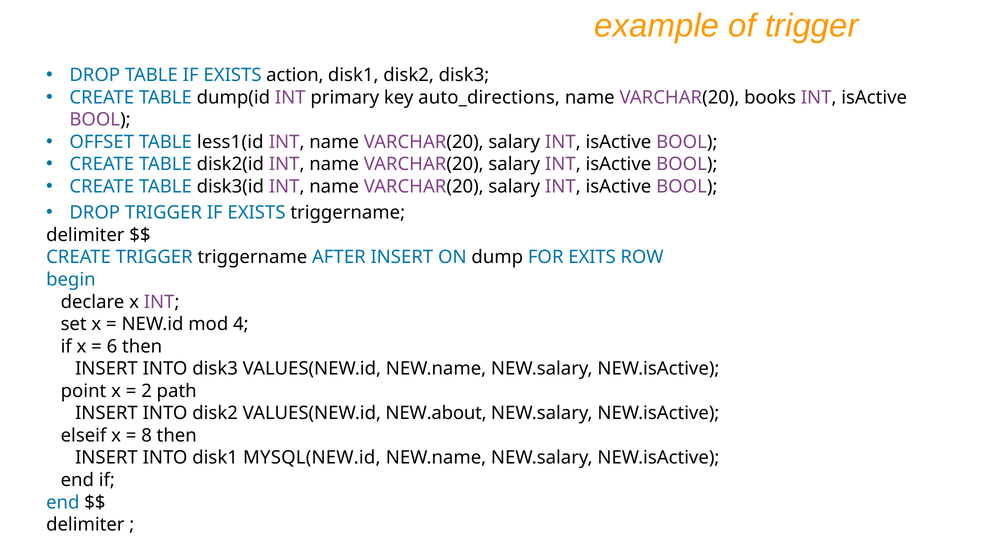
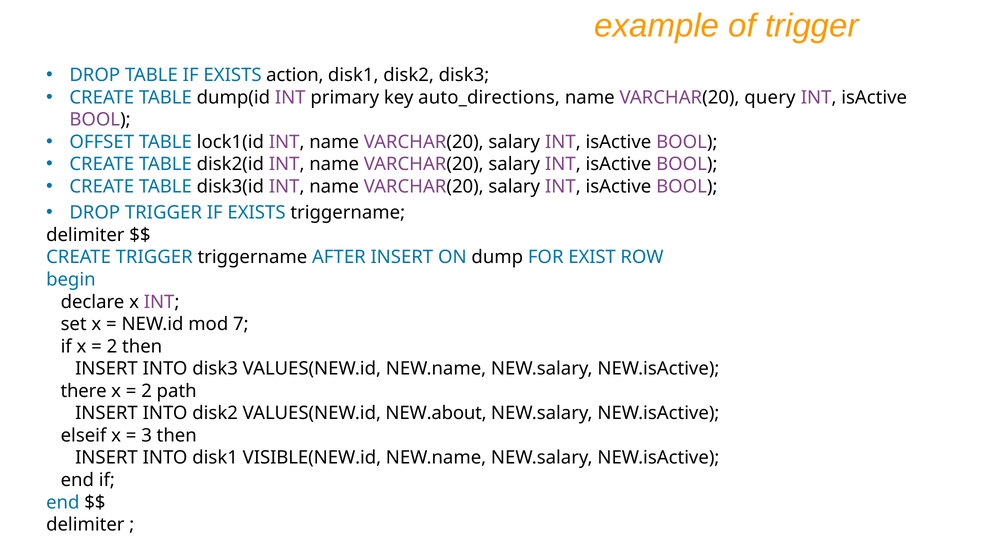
books: books -> query (770, 97)
less1(id: less1(id -> lock1(id (230, 142)
EXITS: EXITS -> EXIST (592, 257)
4: 4 -> 7 (241, 324)
6: 6 -> 2 (112, 346)
point: point -> there (84, 391)
8: 8 -> 3 (147, 435)
MYSQL(NEW.id: MYSQL(NEW.id -> VISIBLE(NEW.id (312, 458)
